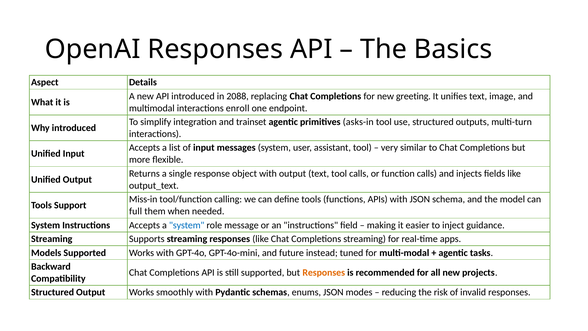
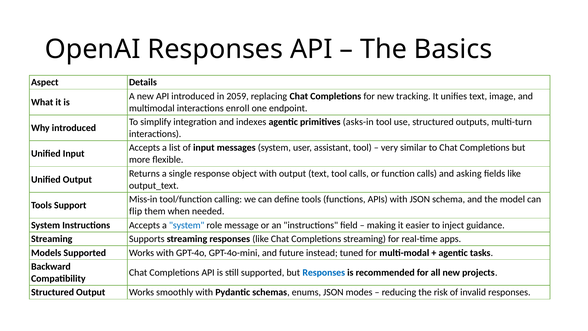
2088: 2088 -> 2059 (238, 96)
greeting: greeting -> tracking (413, 96)
trainset: trainset -> indexes (251, 122)
injects: injects -> asking (469, 173)
full: full -> flip (136, 211)
Responses colour: orange -> blue (324, 272)
